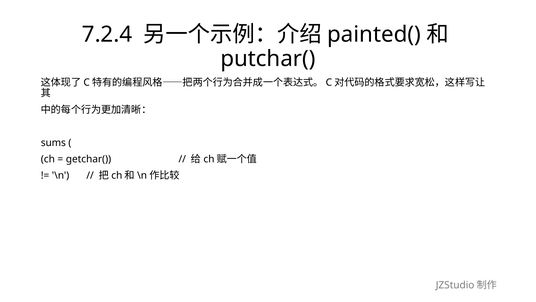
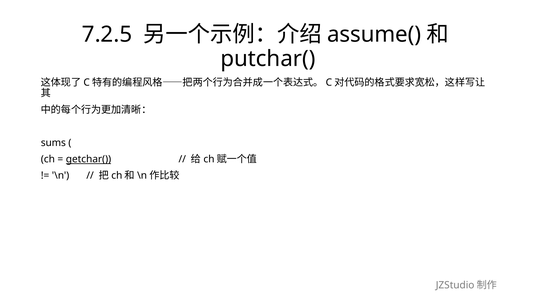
7.2.4: 7.2.4 -> 7.2.5 (107, 35)
painted(: painted( -> assume( (374, 35)
getchar( underline: none -> present (89, 159)
